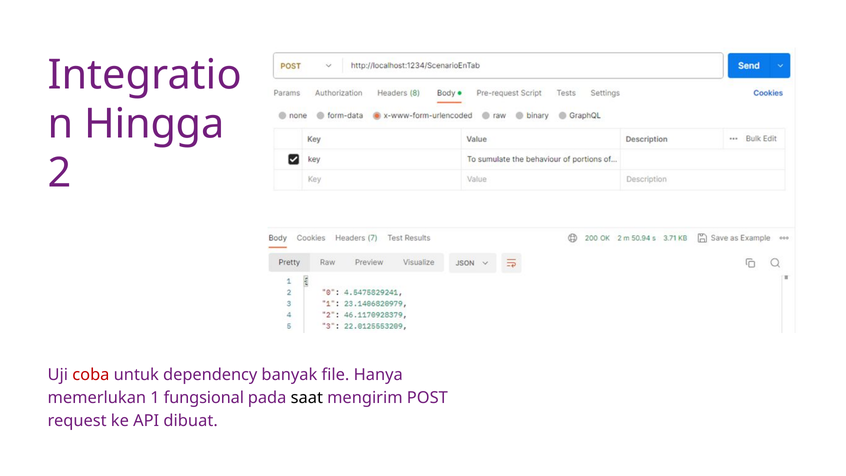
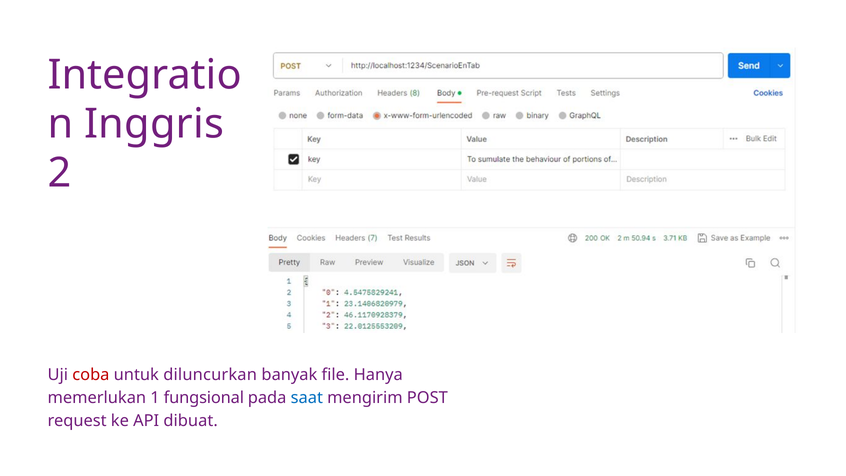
Hingga: Hingga -> Inggris (154, 124)
dependency: dependency -> diluncurkan (210, 375)
saat colour: black -> blue (307, 398)
